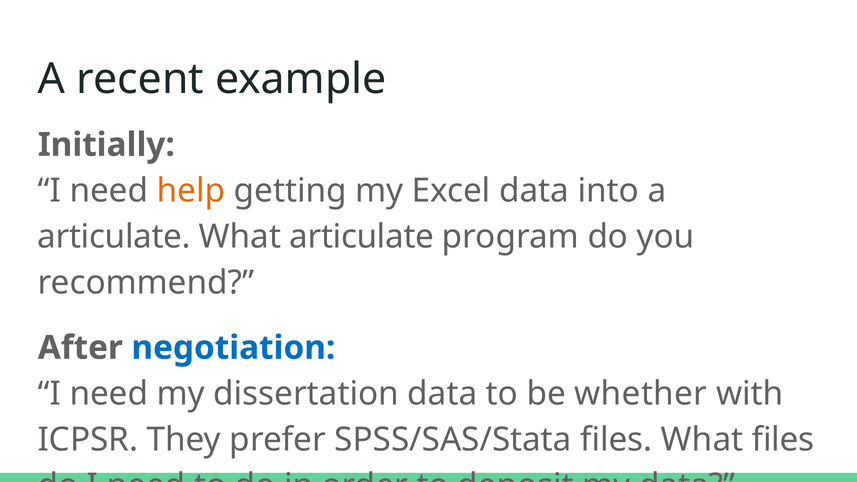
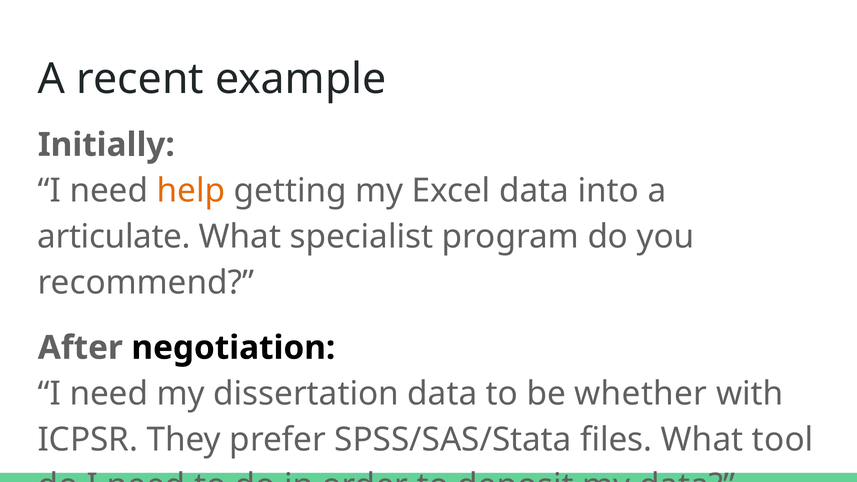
What articulate: articulate -> specialist (361, 237)
negotiation colour: blue -> black (233, 348)
What files: files -> tool (783, 440)
